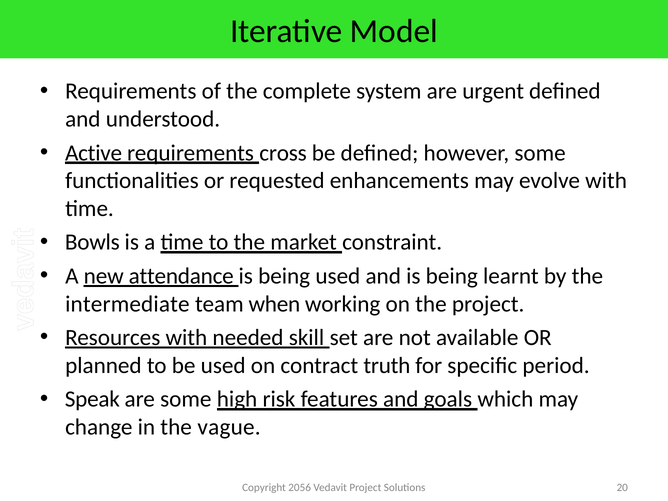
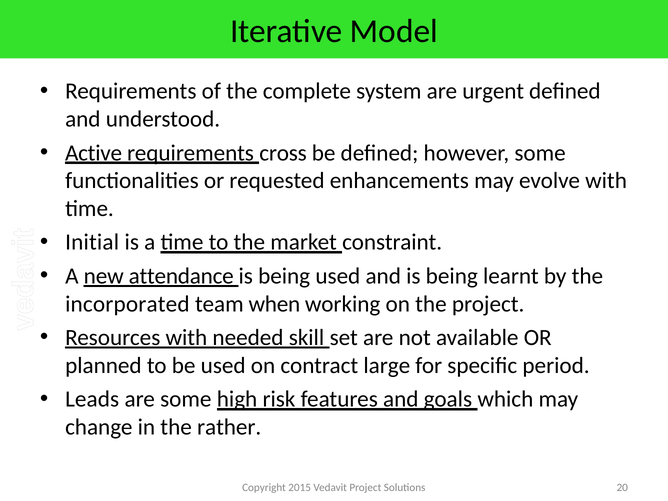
Bowls: Bowls -> Initial (92, 242)
intermediate: intermediate -> incorporated (127, 304)
truth: truth -> large (387, 365)
Speak: Speak -> Leads (92, 399)
vague: vague -> rather (229, 427)
2056: 2056 -> 2015 (300, 487)
